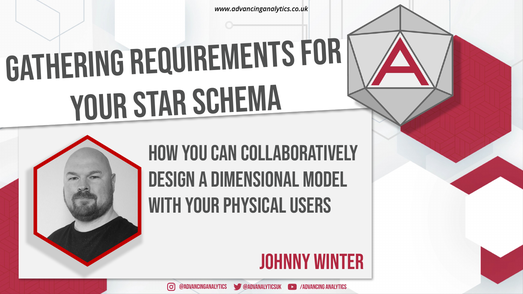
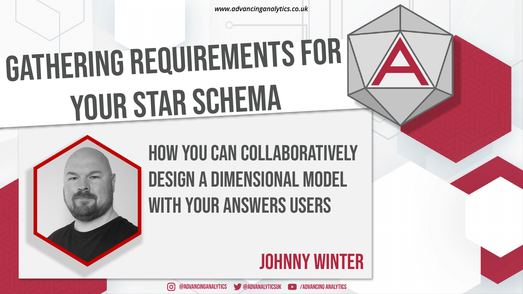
physical: physical -> answers (255, 206)
